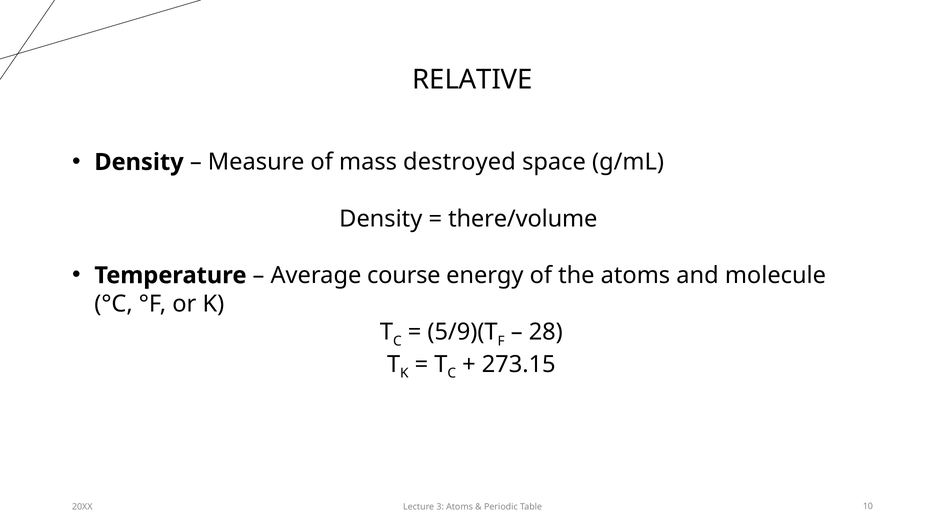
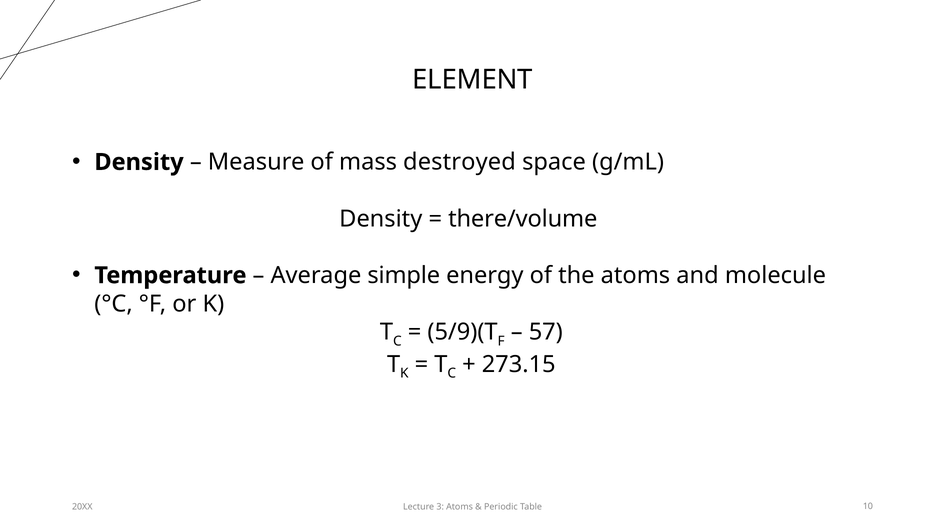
RELATIVE: RELATIVE -> ELEMENT (472, 79)
course: course -> simple (404, 276)
28: 28 -> 57 (546, 332)
